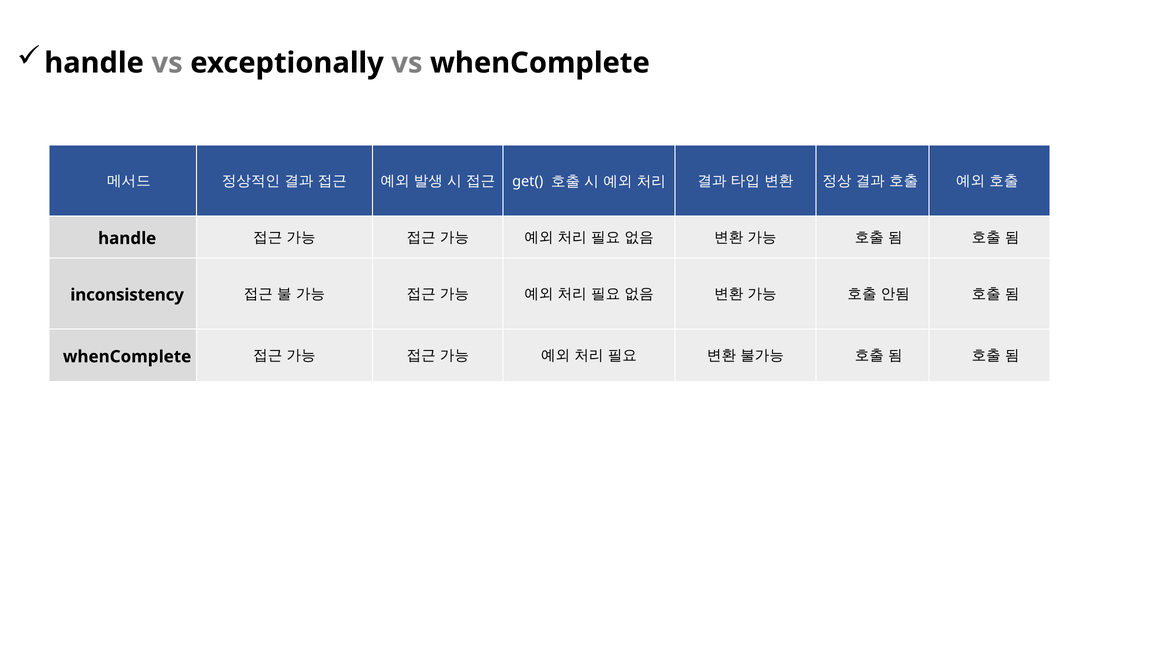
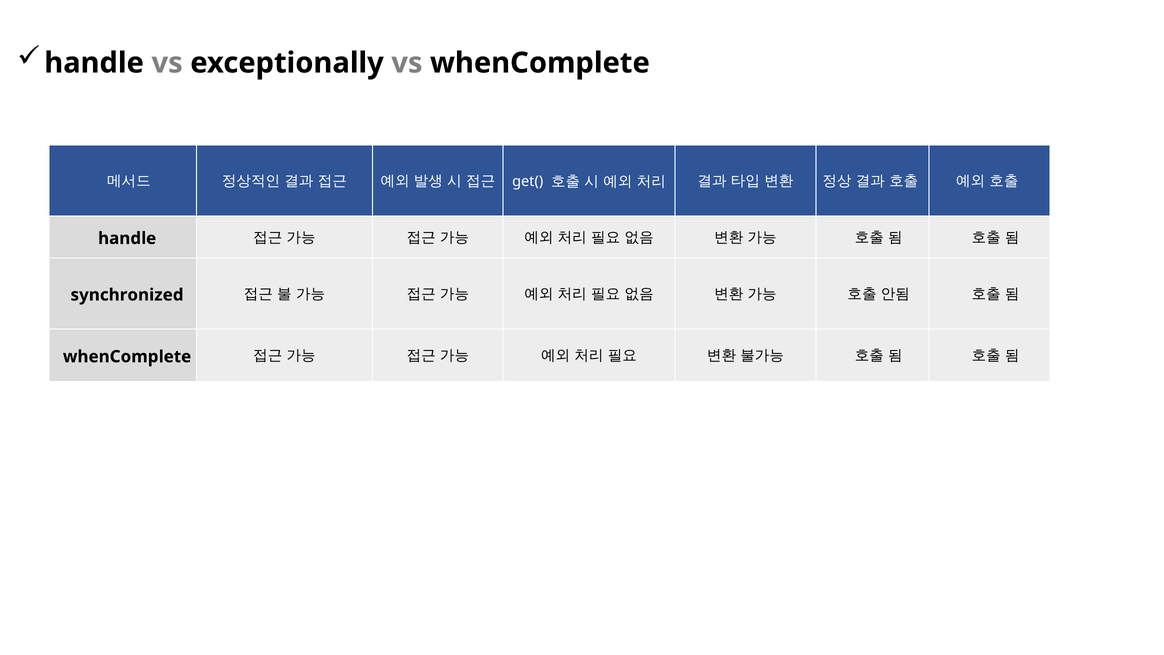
inconsistency: inconsistency -> synchronized (127, 295)
